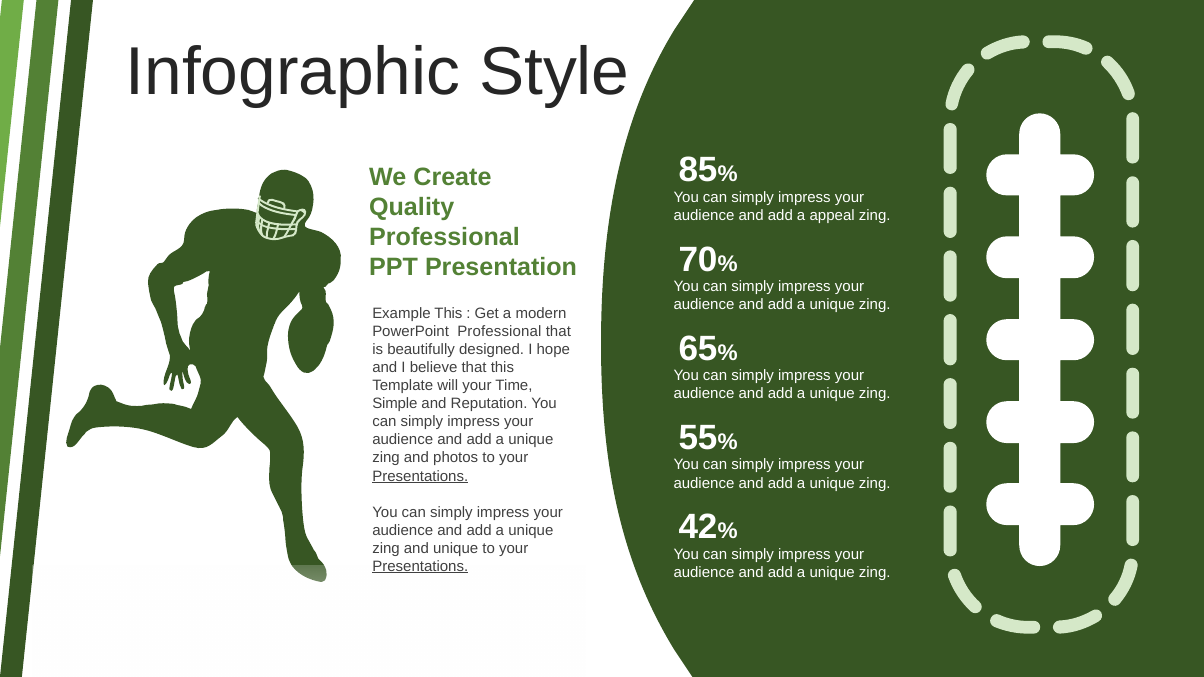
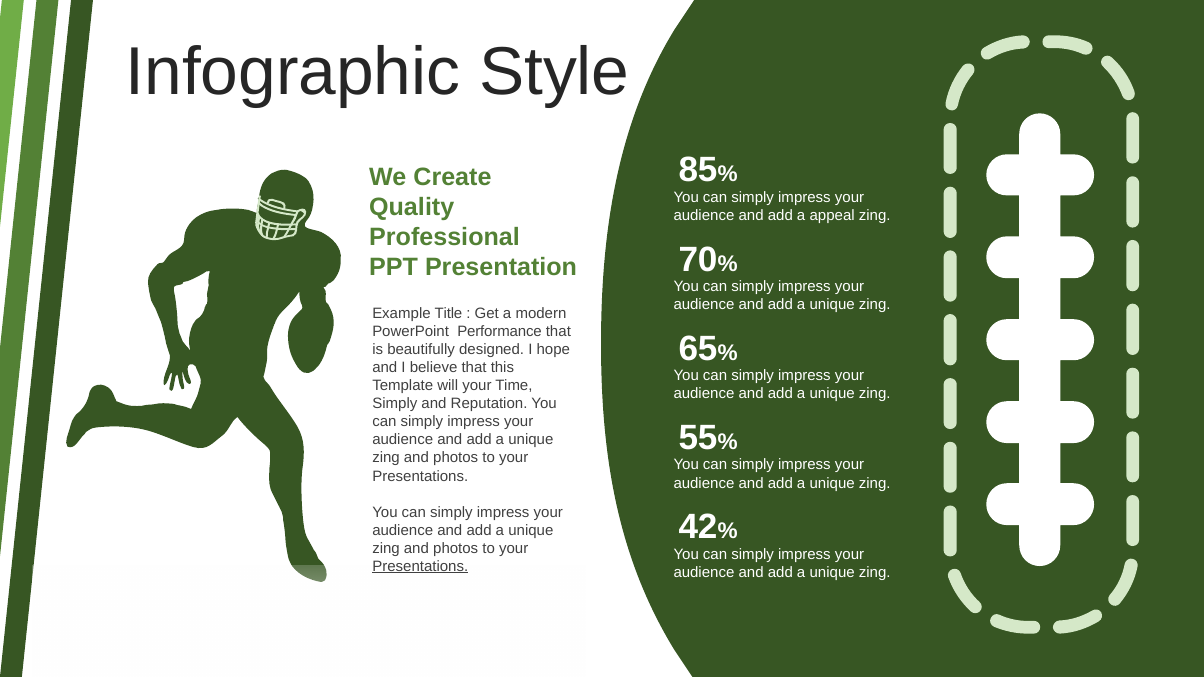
Example This: This -> Title (448, 314)
PowerPoint Professional: Professional -> Performance (500, 332)
Simple: Simple -> Simply (395, 404)
Presentations underline: present -> none (420, 476)
unique: unique -> photos (456, 548)
